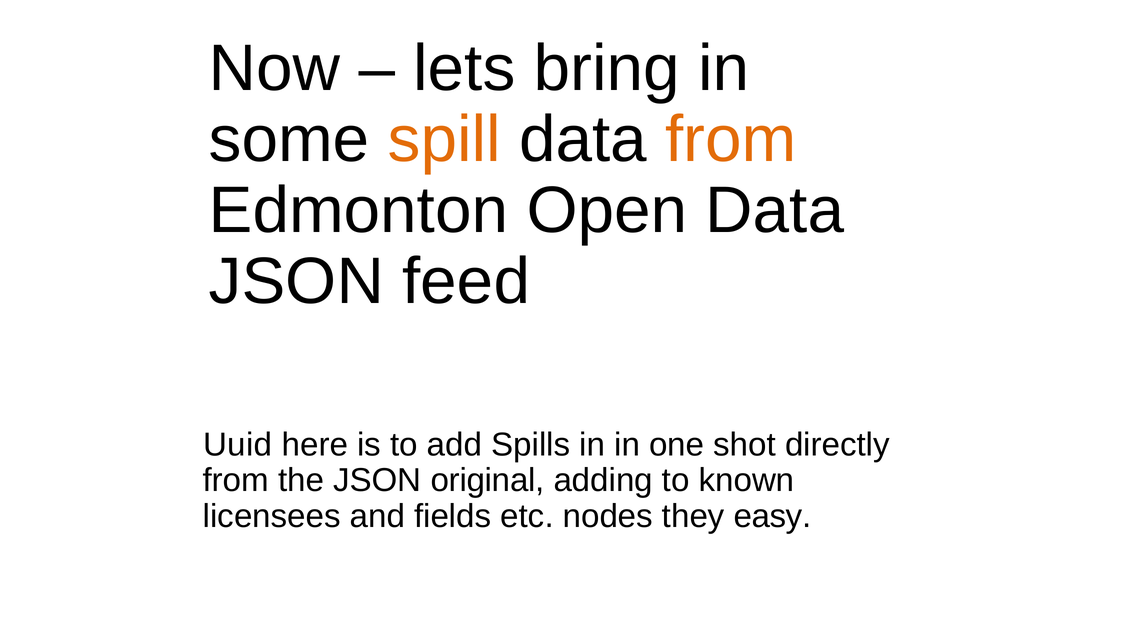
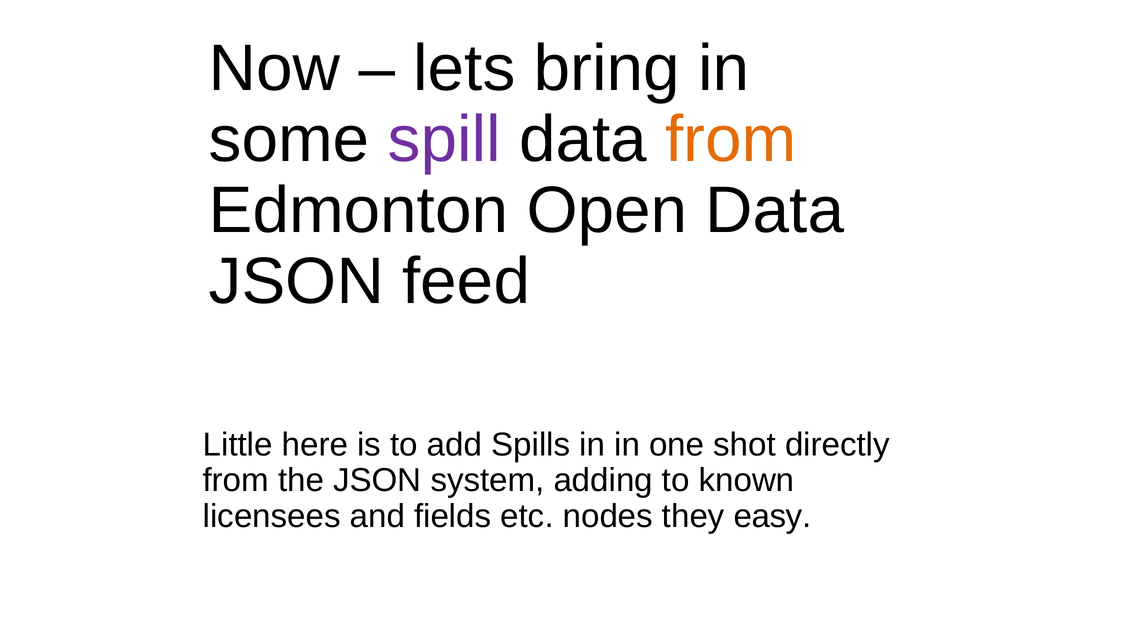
spill colour: orange -> purple (444, 140)
Uuid: Uuid -> Little (238, 445)
original: original -> system (487, 481)
